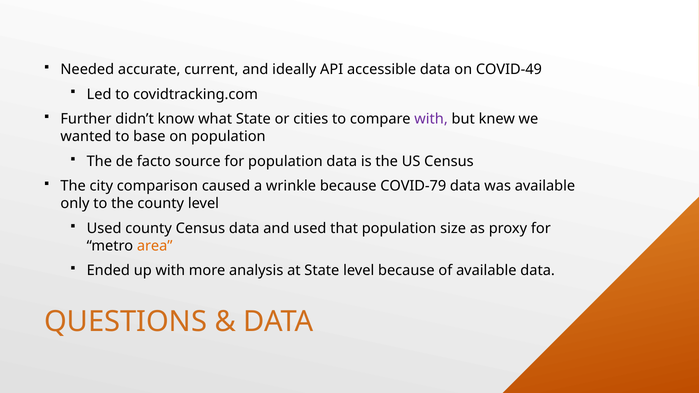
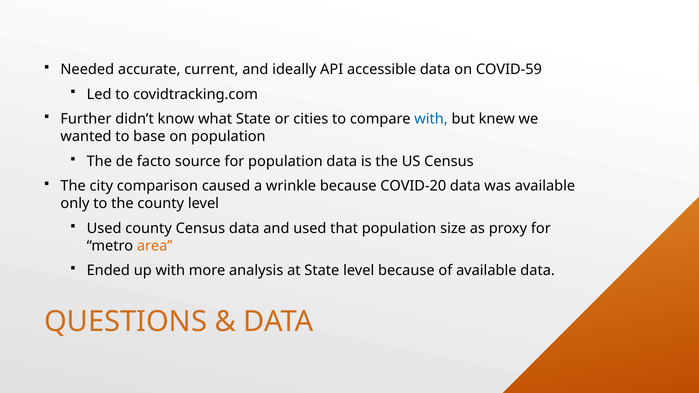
COVID-49: COVID-49 -> COVID-59 (509, 70)
with colour: purple -> blue (431, 119)
COVID-79: COVID-79 -> COVID-20 (413, 186)
